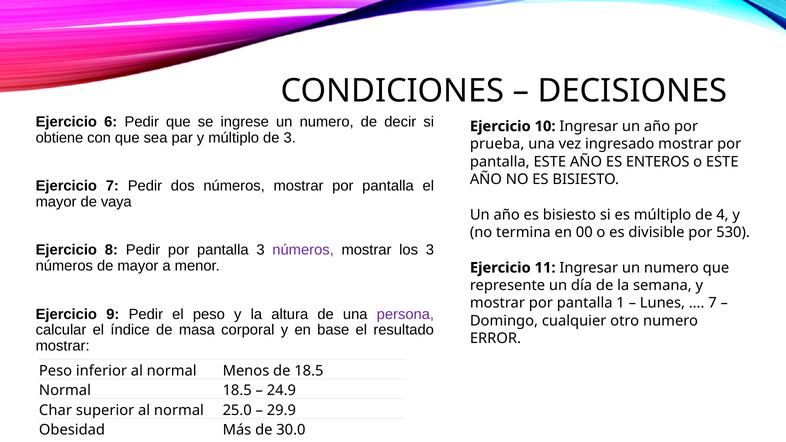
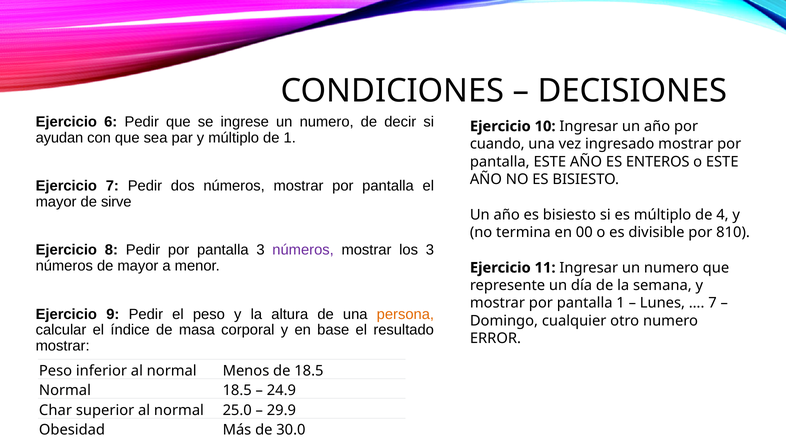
obtiene: obtiene -> ayudan (59, 138)
de 3: 3 -> 1 (290, 138)
prueba: prueba -> cuando (497, 144)
vaya: vaya -> sirve (116, 202)
530: 530 -> 810 (733, 232)
persona colour: purple -> orange (405, 314)
